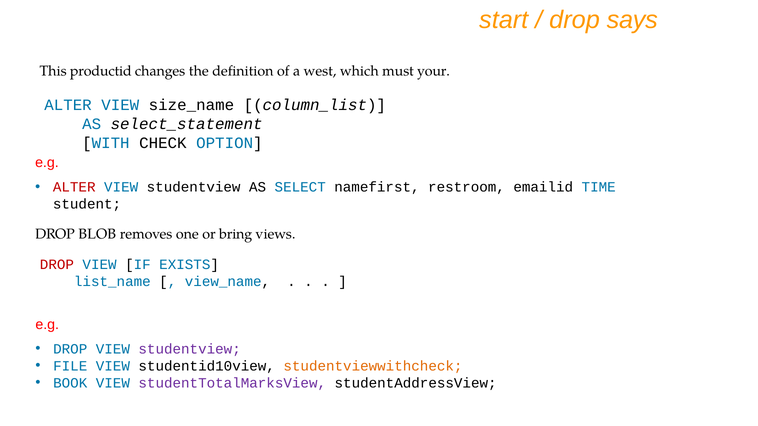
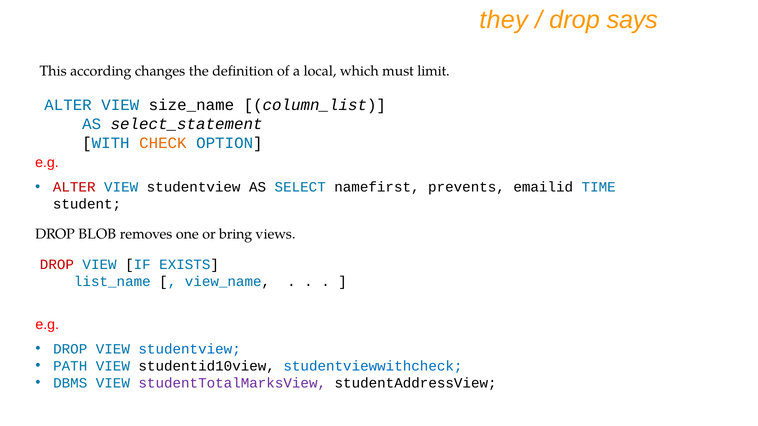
start: start -> they (504, 20)
productid: productid -> according (101, 71)
west: west -> local (320, 71)
your: your -> limit (433, 71)
CHECK colour: black -> orange (163, 143)
restroom: restroom -> prevents (466, 187)
studentview colour: purple -> blue (190, 349)
FILE: FILE -> PATH (70, 366)
studentviewwithcheck colour: orange -> blue (373, 366)
BOOK: BOOK -> DBMS (70, 383)
